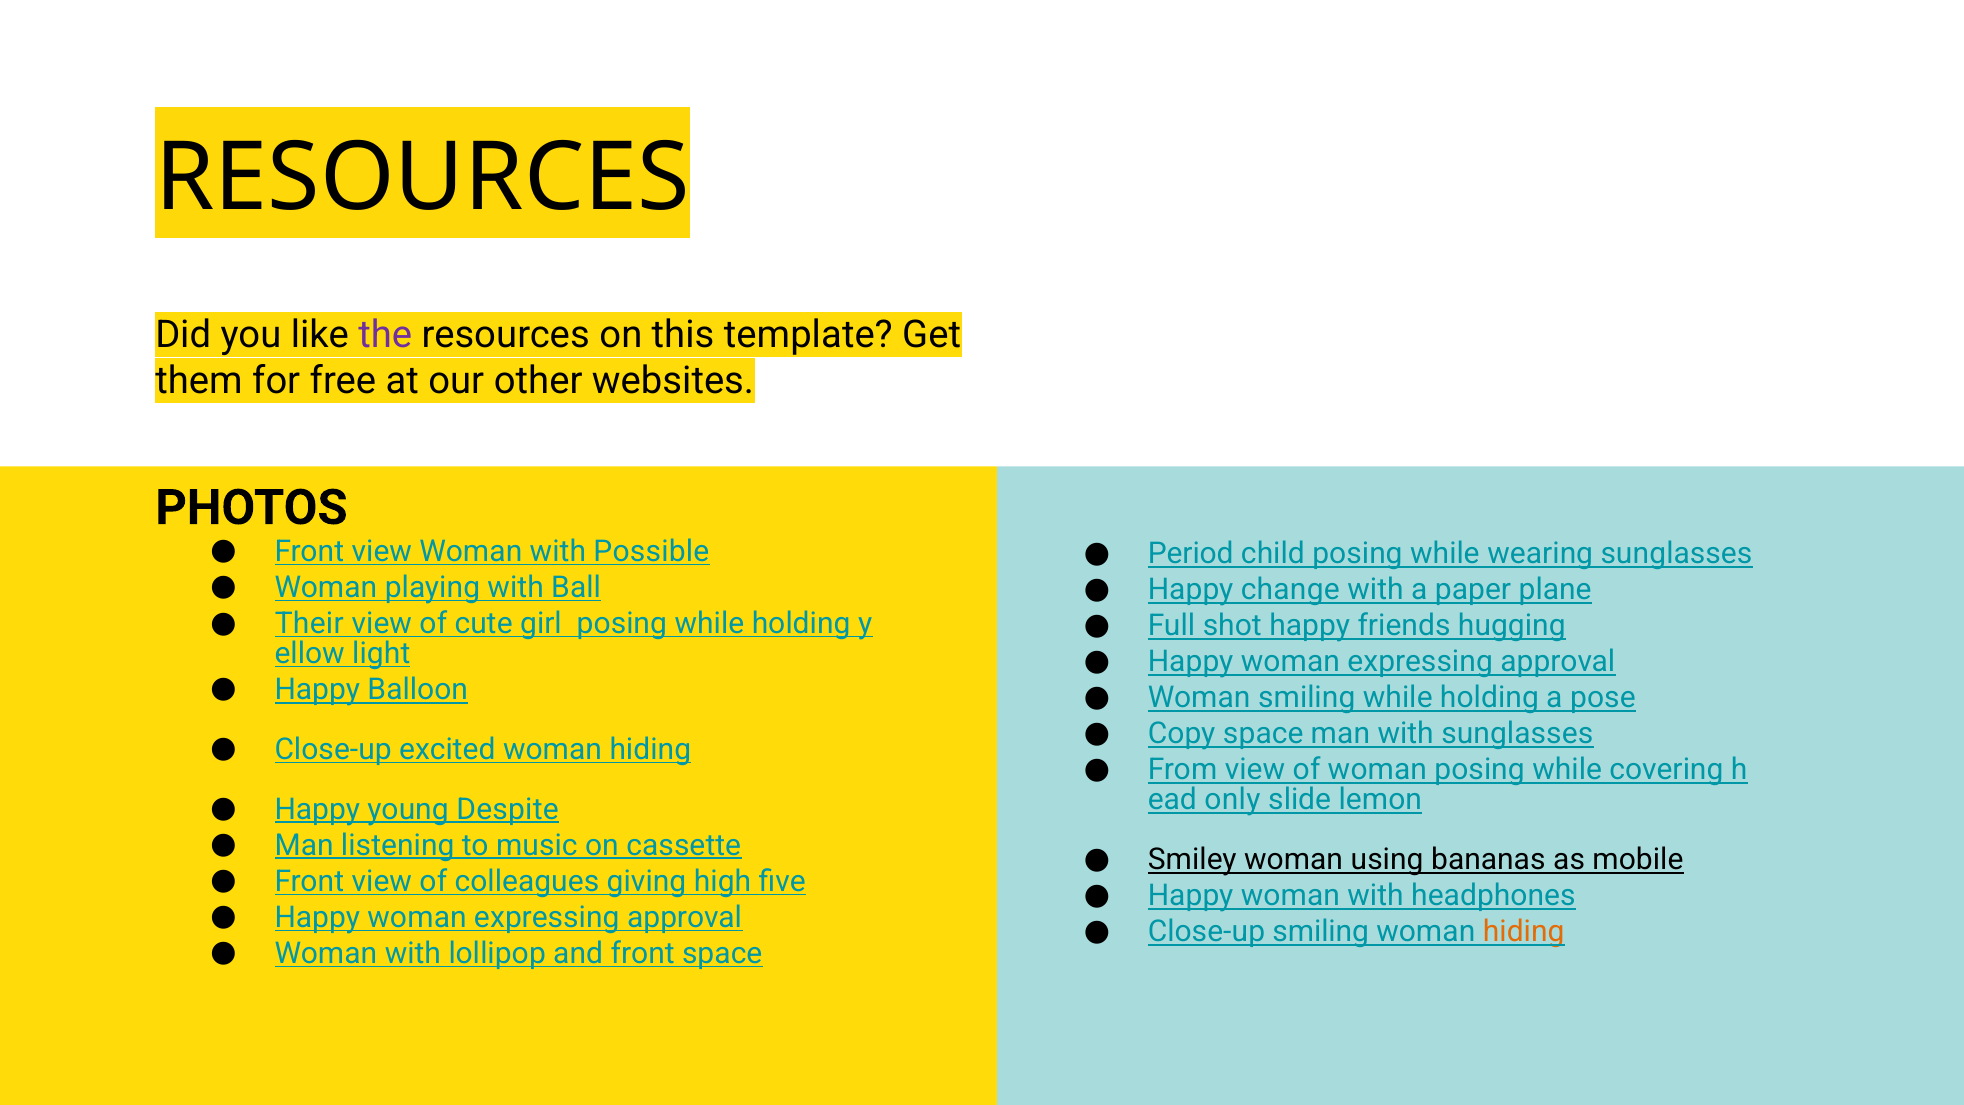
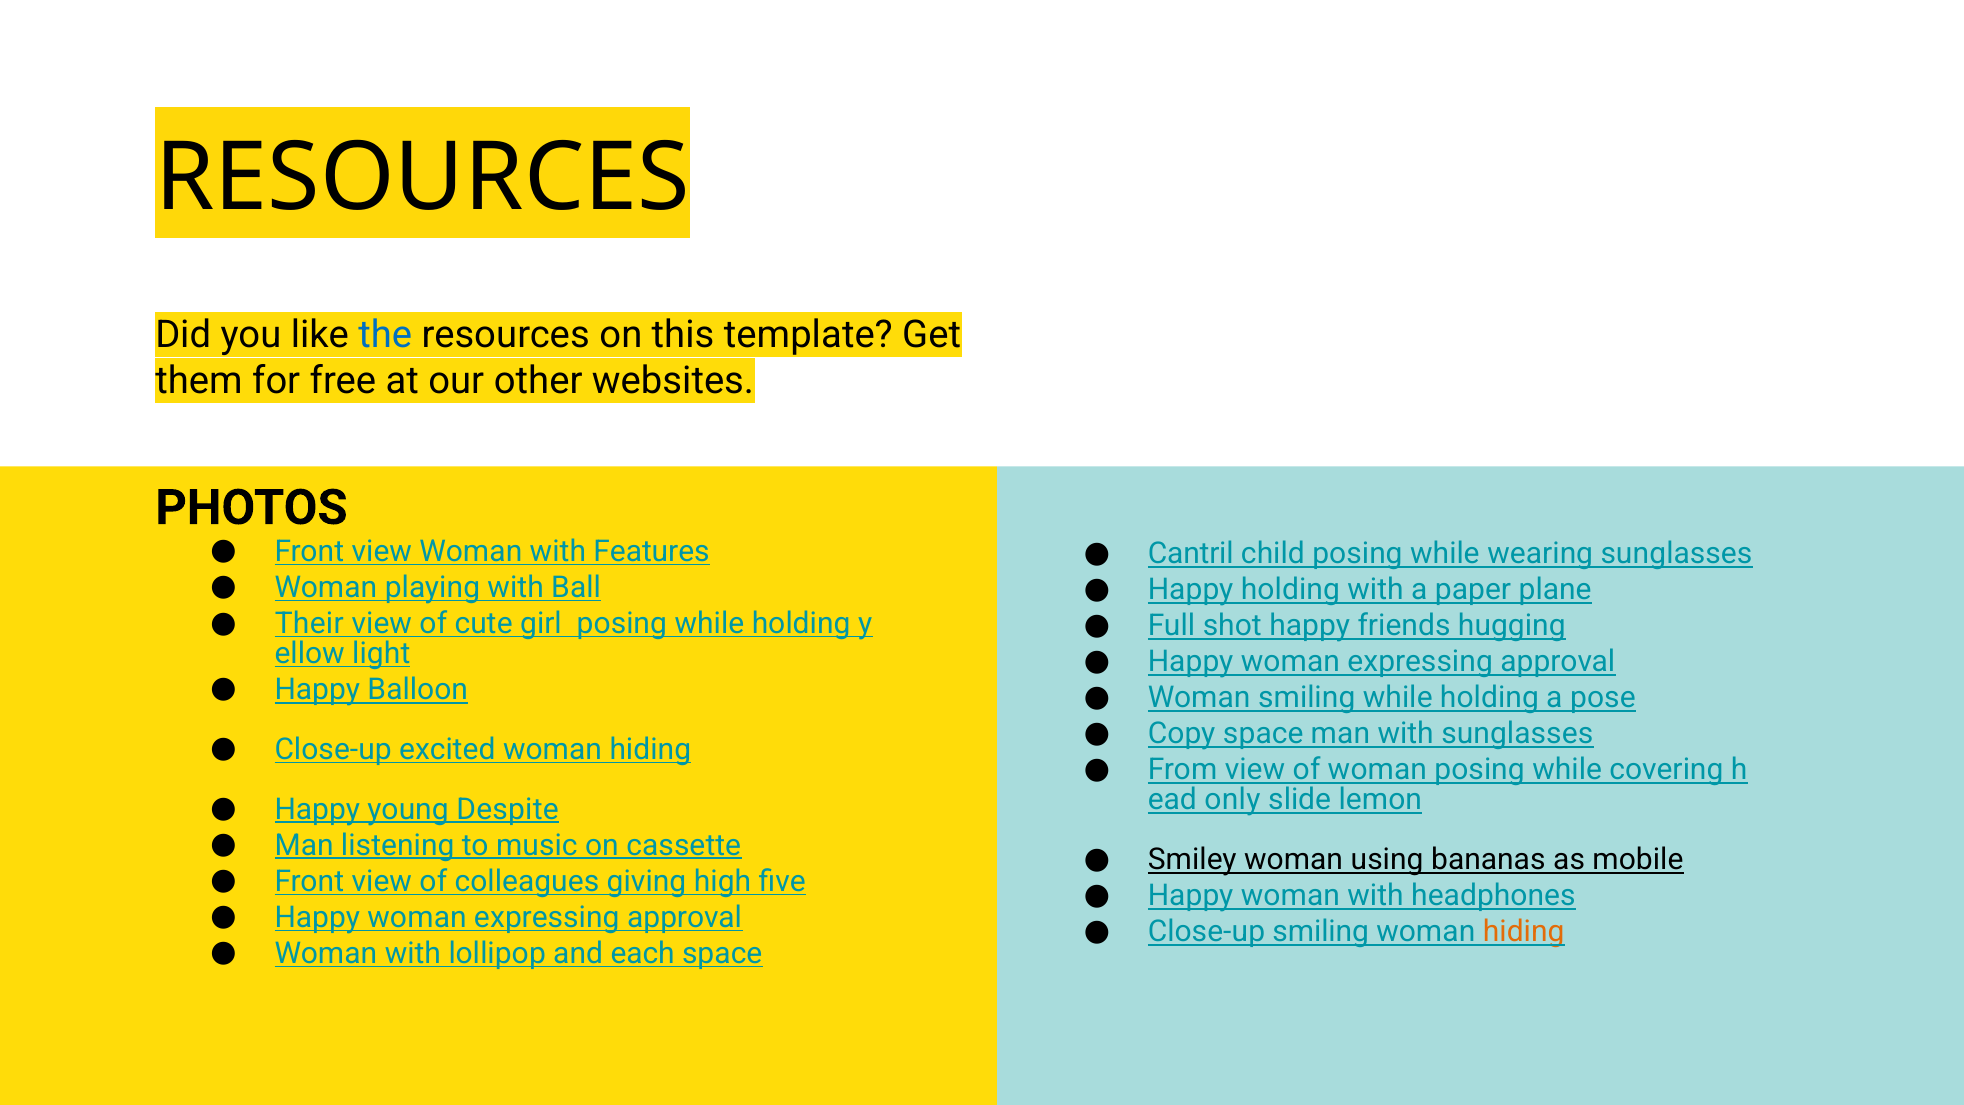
the colour: purple -> blue (385, 335)
Possible: Possible -> Features (652, 551)
Period: Period -> Cantril (1191, 554)
Happy change: change -> holding (1290, 590)
and front: front -> each (643, 953)
